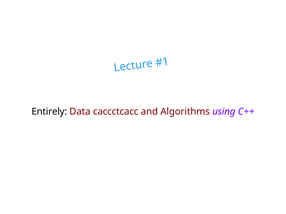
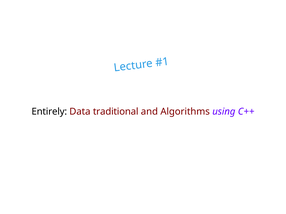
caccctcacc: caccctcacc -> traditional (116, 112)
